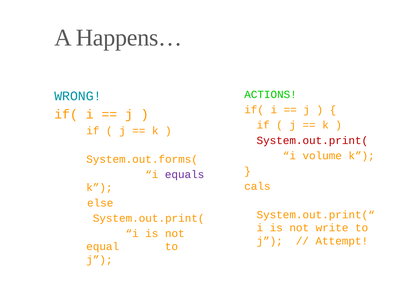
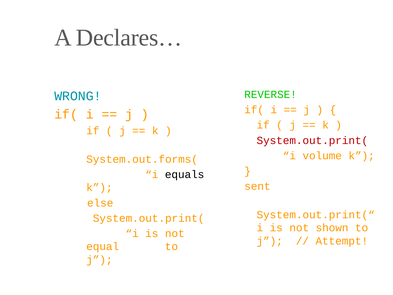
Happens…: Happens… -> Declares… (129, 38)
ACTIONS: ACTIONS -> REVERSE (271, 94)
equals colour: purple -> black (185, 174)
cals: cals -> sent (257, 186)
write: write -> shown (332, 228)
